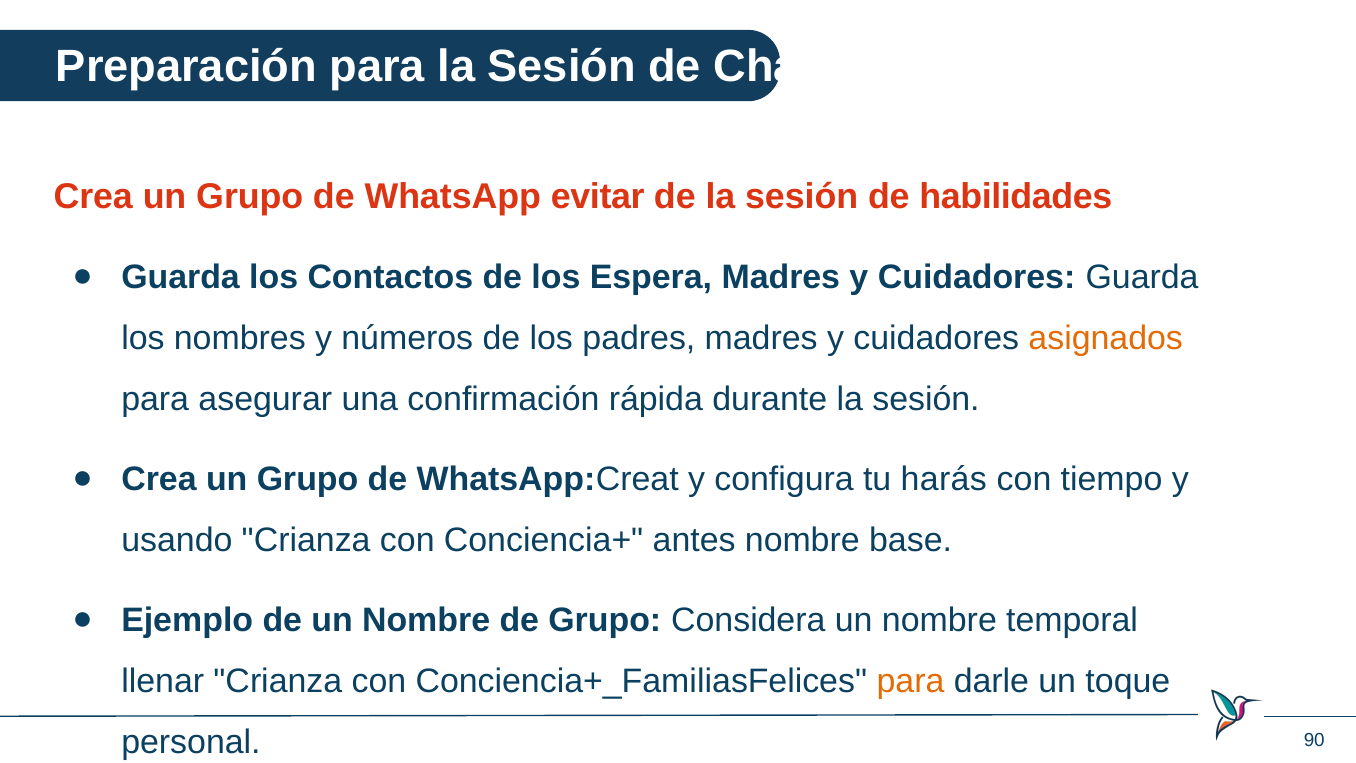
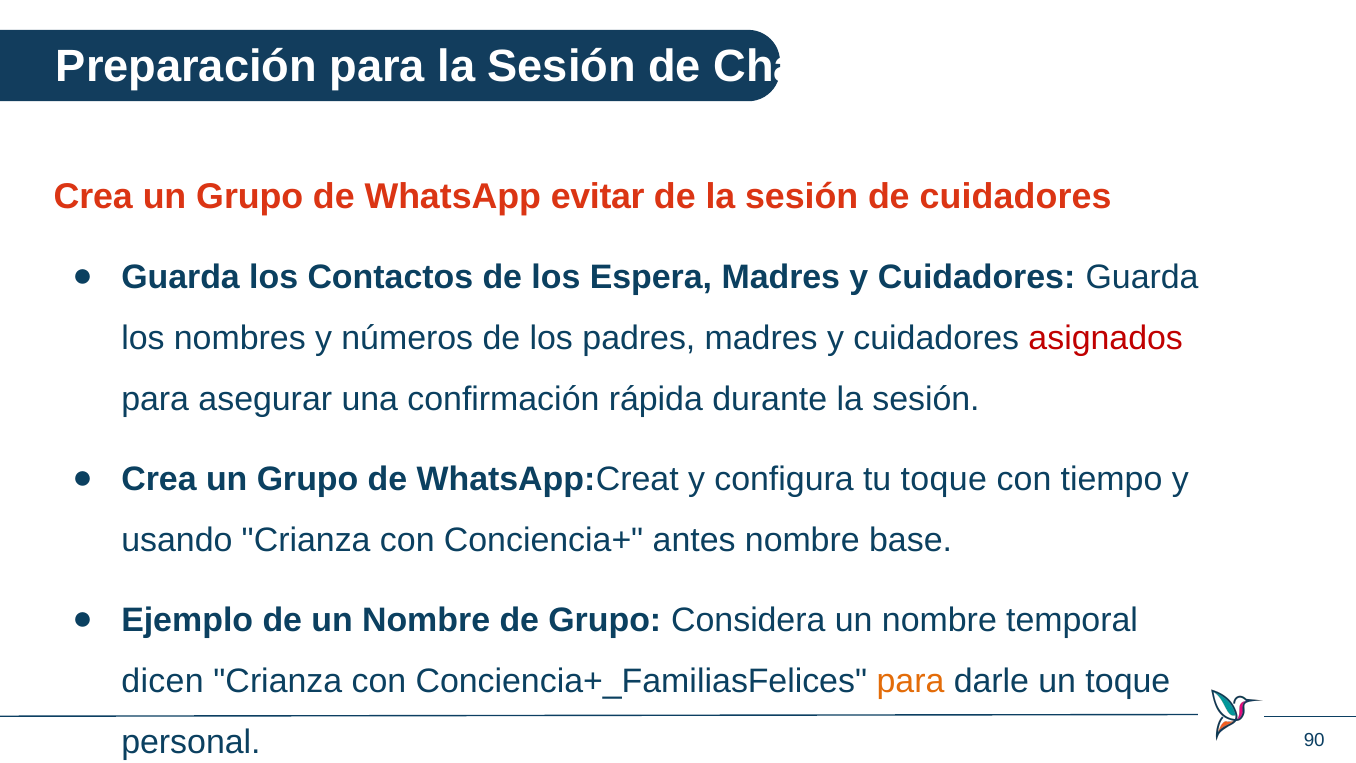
de habilidades: habilidades -> cuidadores (1016, 196)
asignados colour: orange -> red (1106, 338)
tu harás: harás -> toque (944, 479)
llenar: llenar -> dicen (163, 681)
